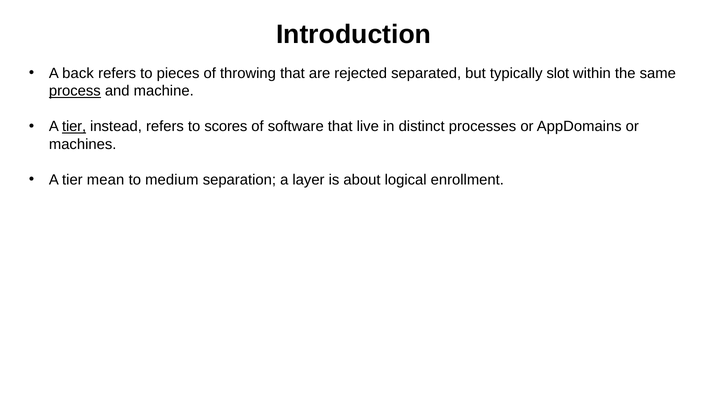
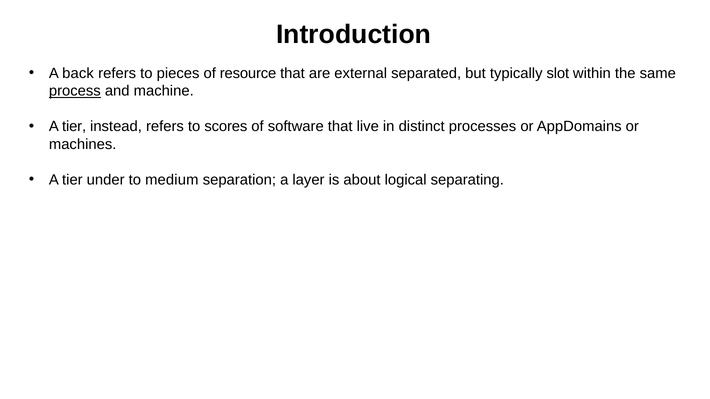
throwing: throwing -> resource (248, 73)
rejected: rejected -> external (361, 73)
tier underline: present -> none (74, 127)
mean: mean -> under (106, 180)
enrollment: enrollment -> separating (467, 180)
